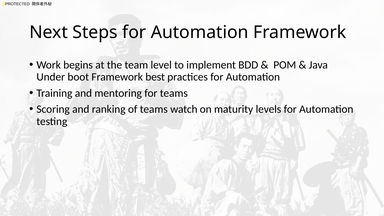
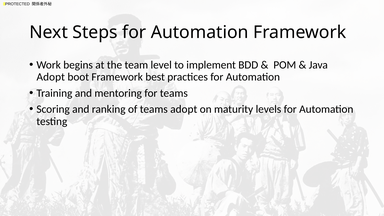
Under: Under -> Adopt (51, 77)
teams watch: watch -> adopt (184, 109)
